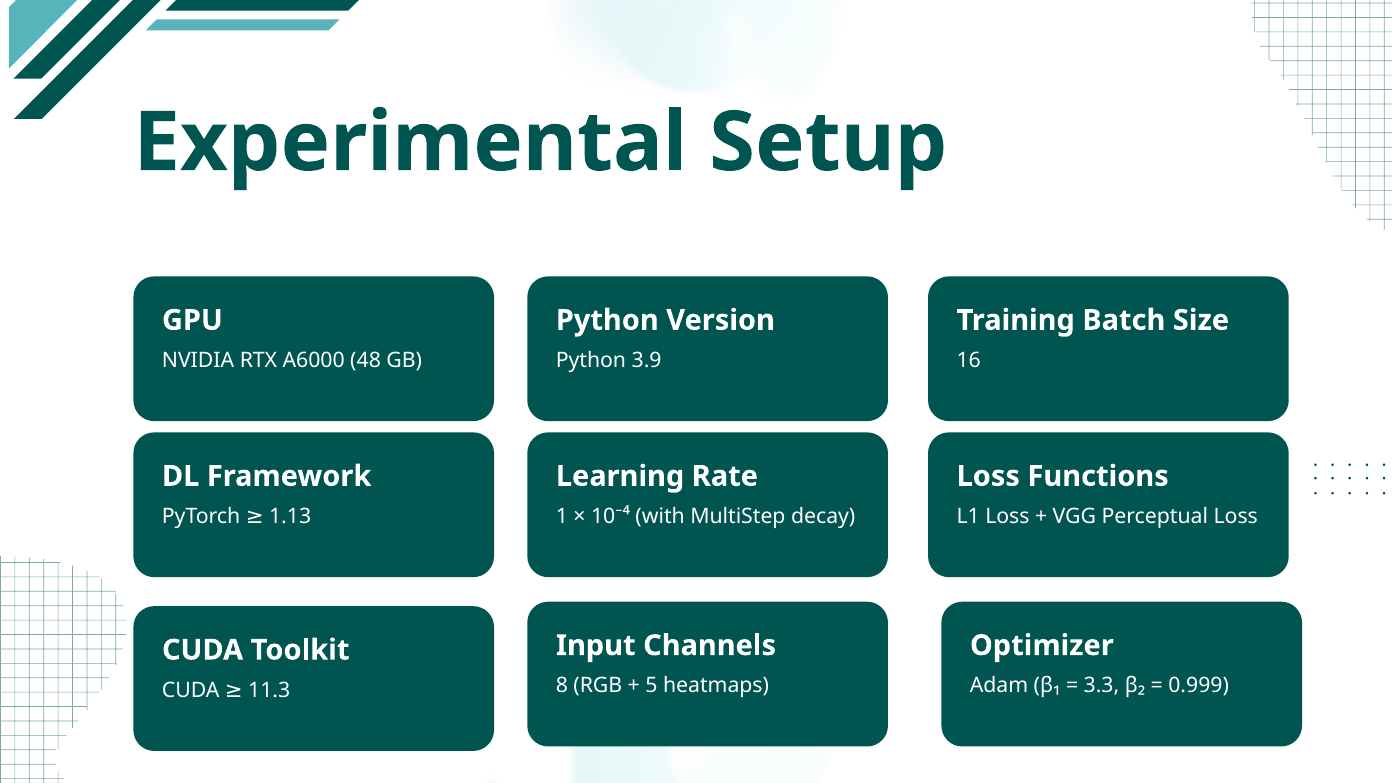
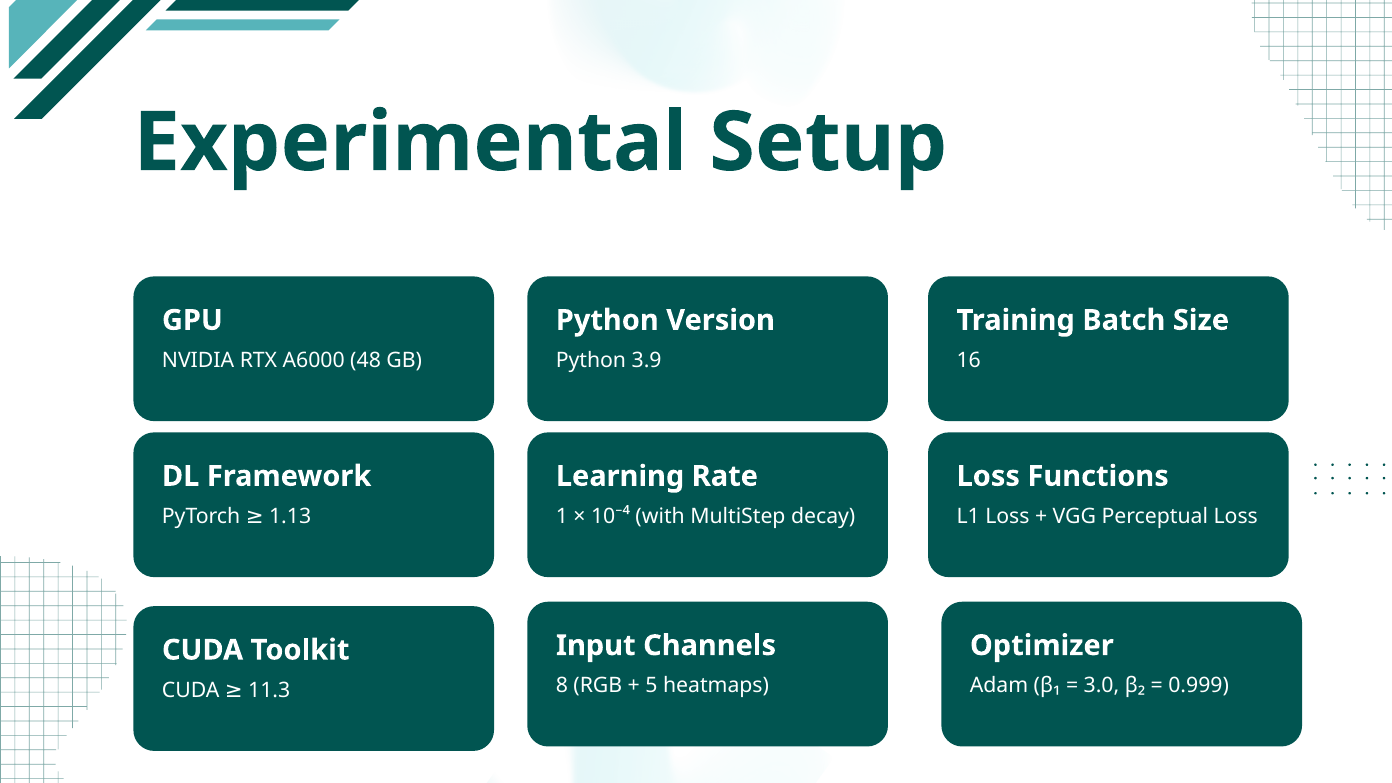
3.3: 3.3 -> 3.0 (1101, 686)
